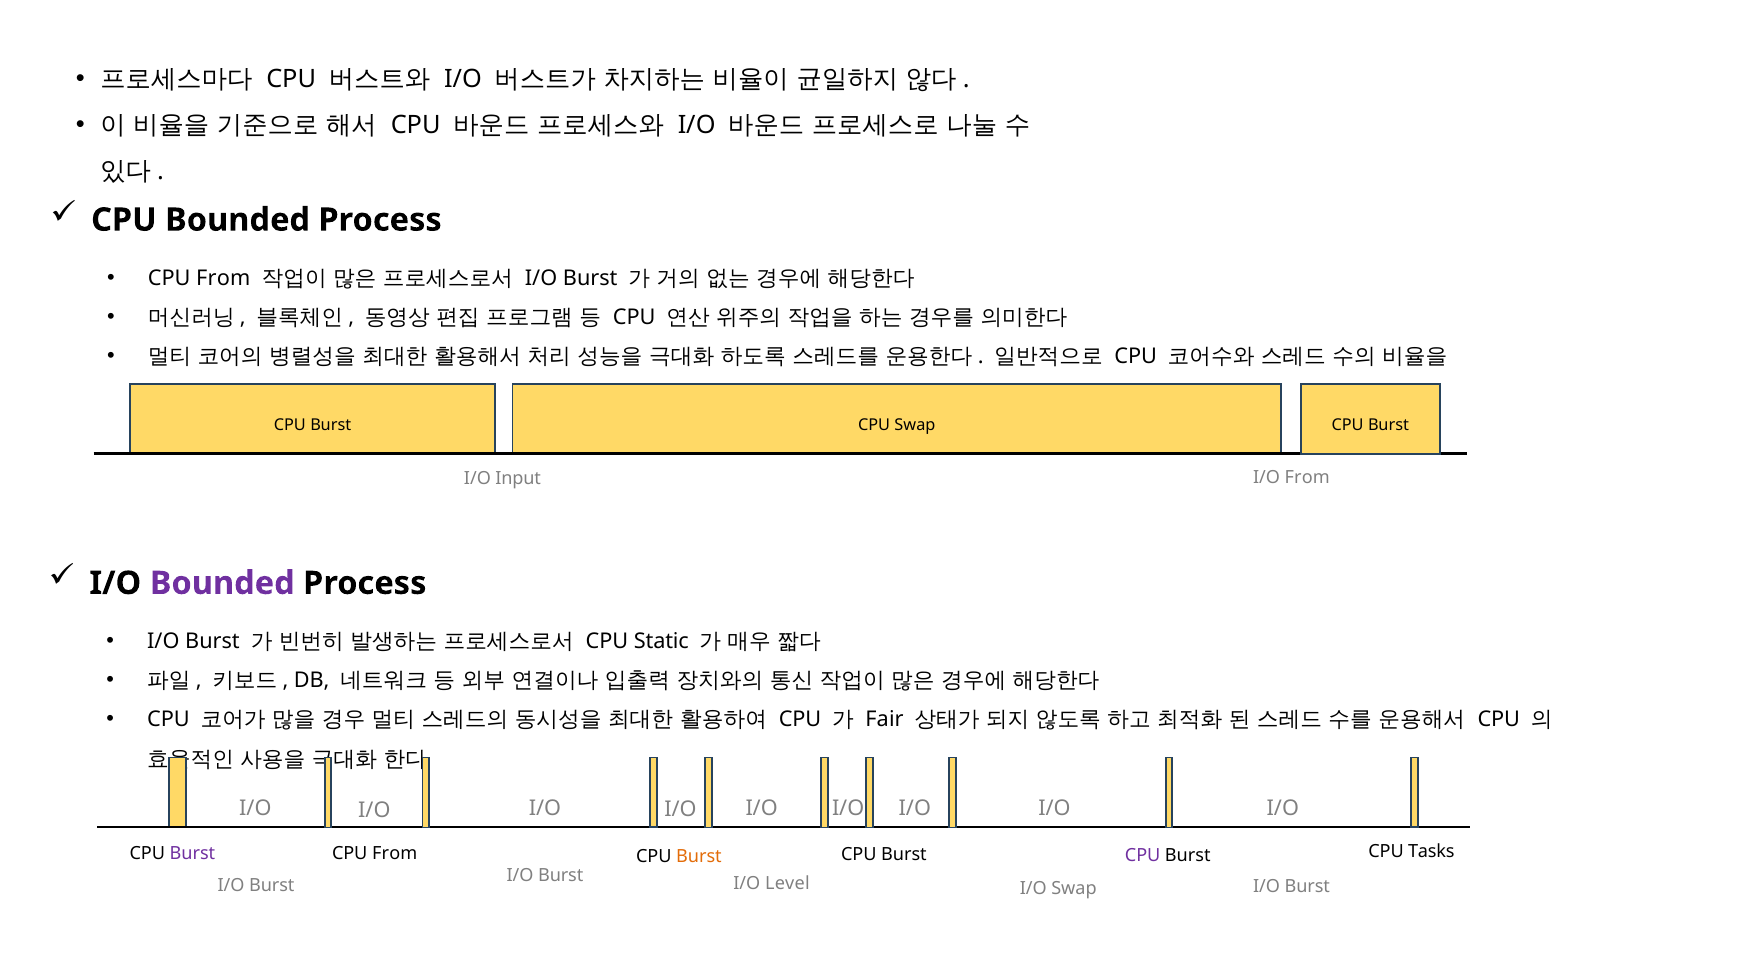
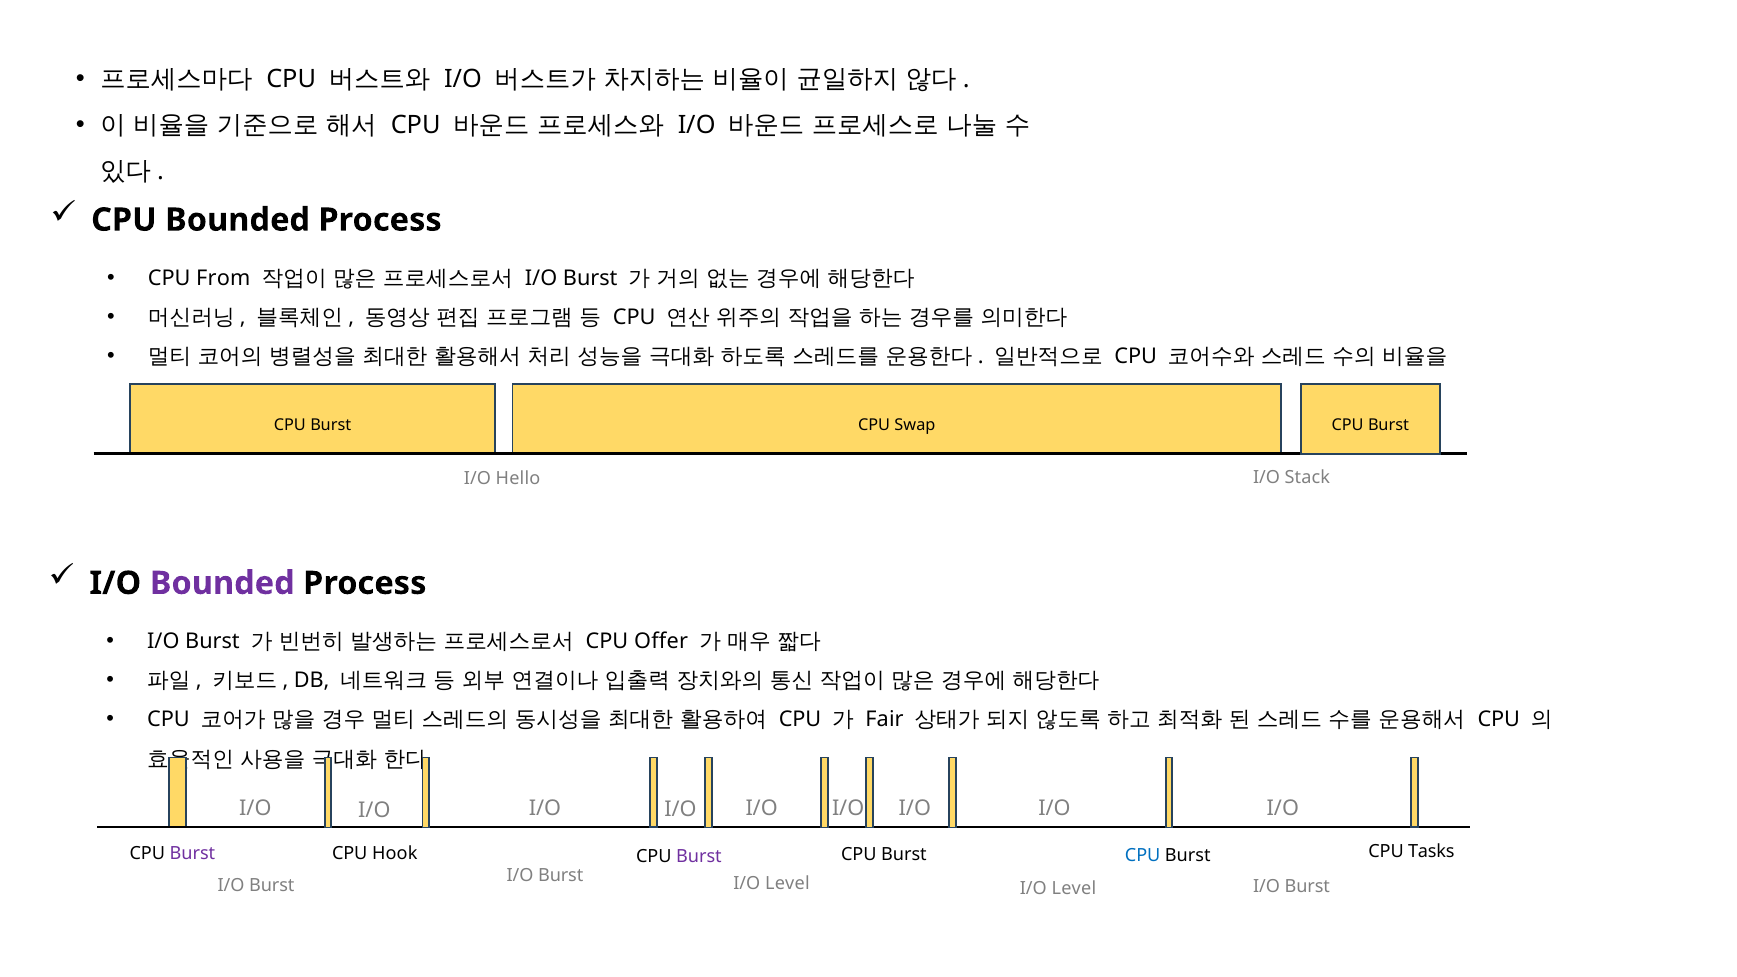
I/O From: From -> Stack (1307, 477)
Input: Input -> Hello (518, 479)
Static: Static -> Offer (661, 642)
From: From -> Hook (395, 854)
Burst colour: orange -> purple (699, 857)
CPU colour: purple -> blue (1143, 855)
Swap: Swap -> Level (1074, 889)
